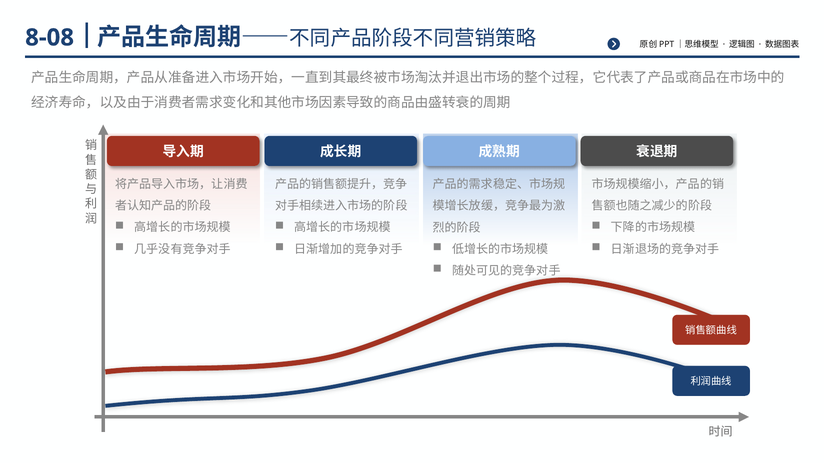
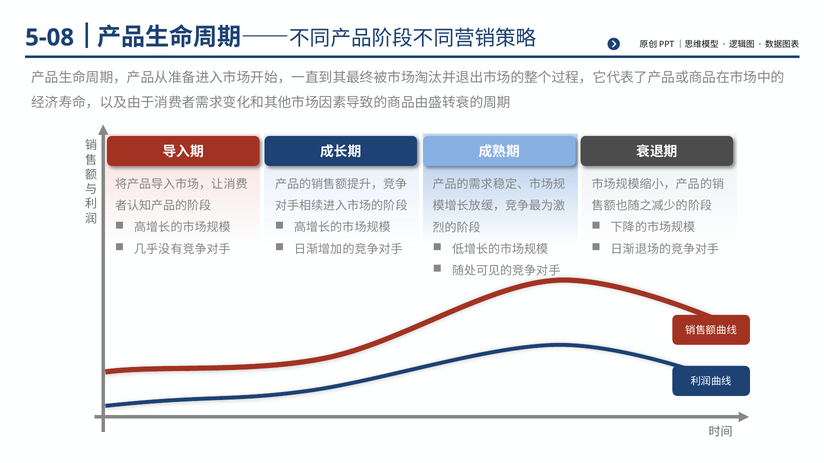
8-08: 8-08 -> 5-08 (50, 38)
